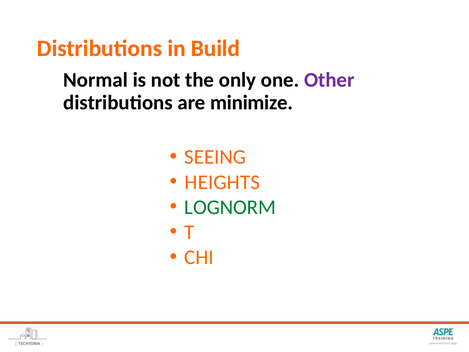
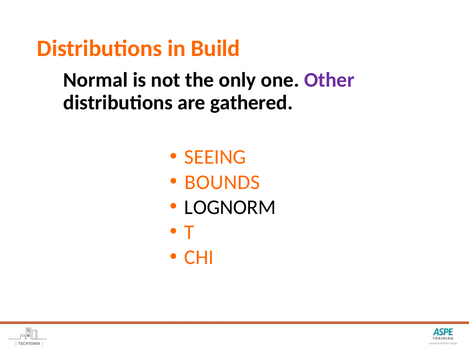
minimize: minimize -> gathered (252, 102)
HEIGHTS: HEIGHTS -> BOUNDS (222, 182)
LOGNORM colour: green -> black (230, 207)
